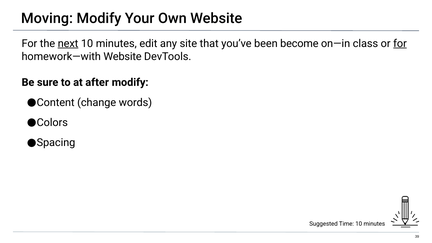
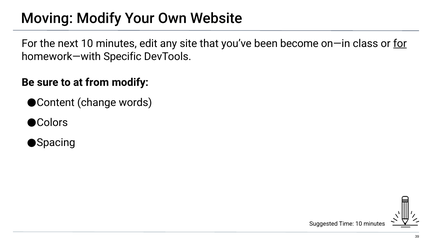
next underline: present -> none (68, 43)
homework—with Website: Website -> Specific (122, 56)
after: after -> from (97, 82)
